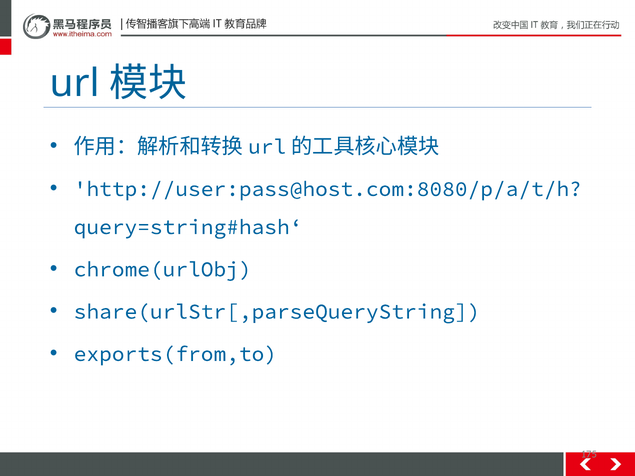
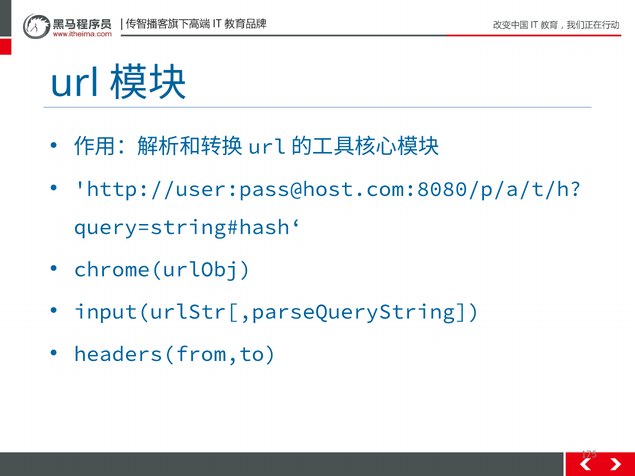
share(urlStr[,parseQueryString: share(urlStr[,parseQueryString -> input(urlStr[,parseQueryString (277, 312)
exports(from,to: exports(from,to -> headers(from,to (175, 354)
